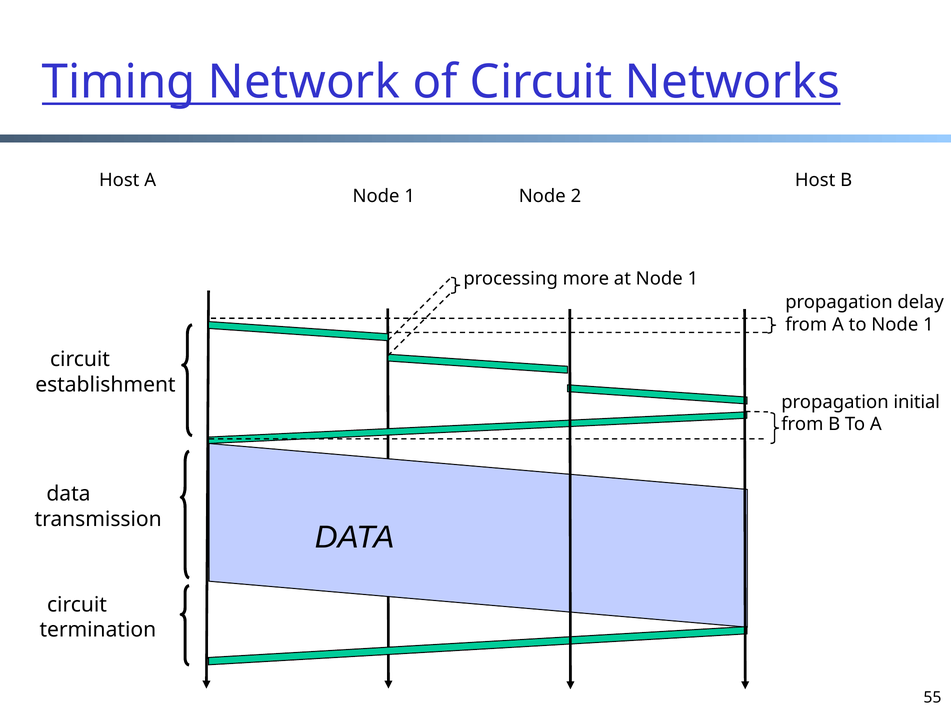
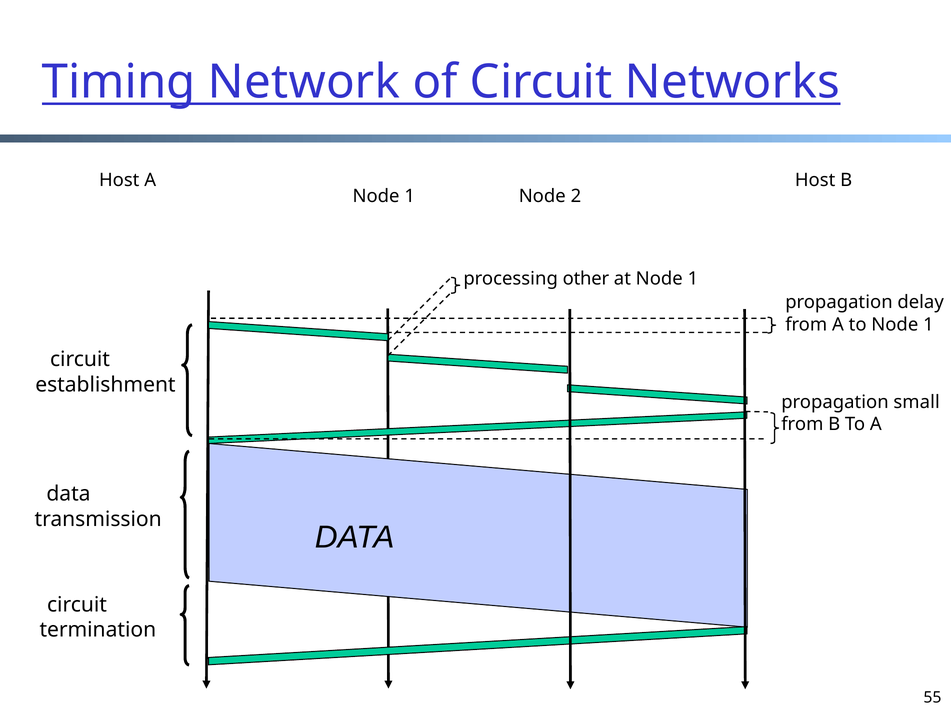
more: more -> other (586, 279)
initial: initial -> small (917, 402)
